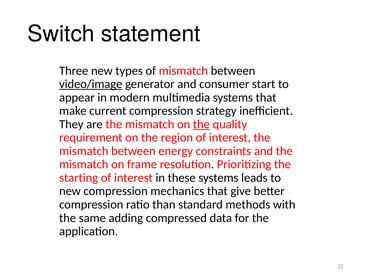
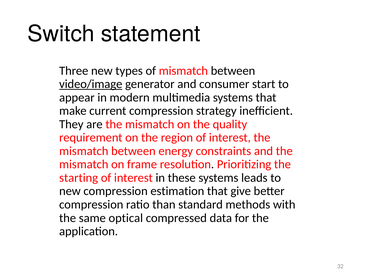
the underline: present -> none (201, 125)
mechanics: mechanics -> estimation (177, 192)
adding: adding -> optical (126, 219)
